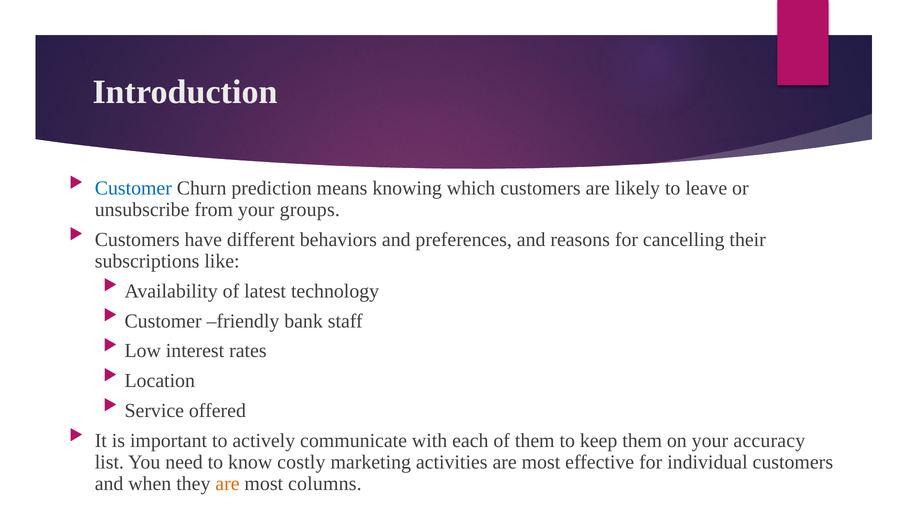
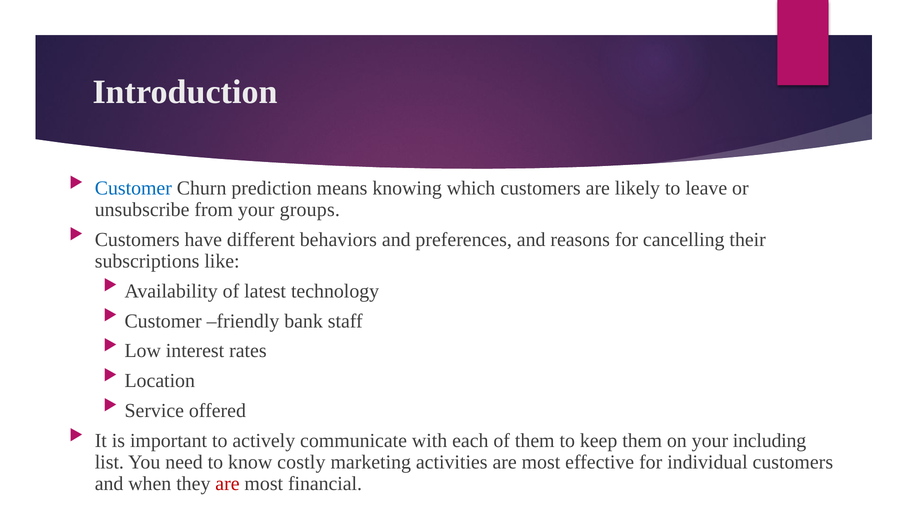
accuracy: accuracy -> including (770, 441)
are colour: orange -> red (227, 483)
columns: columns -> financial (325, 483)
